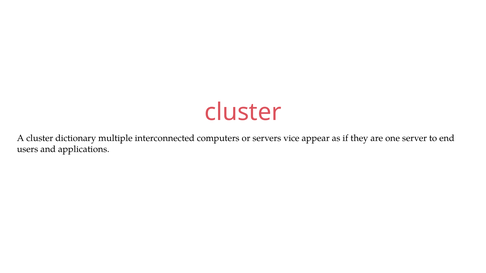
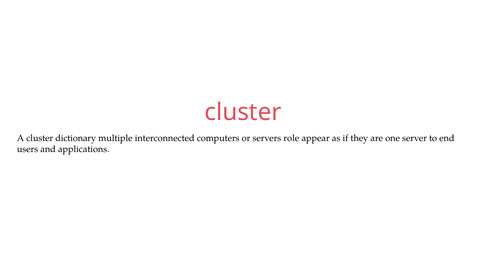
vice: vice -> role (291, 139)
